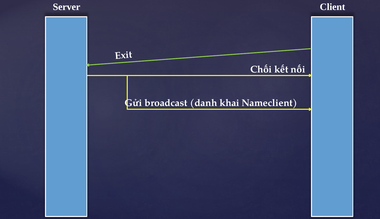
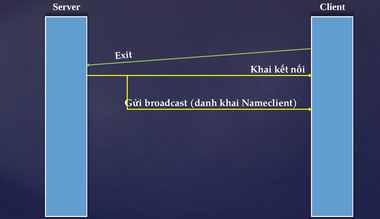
Chối: Chối -> Khai (261, 69)
